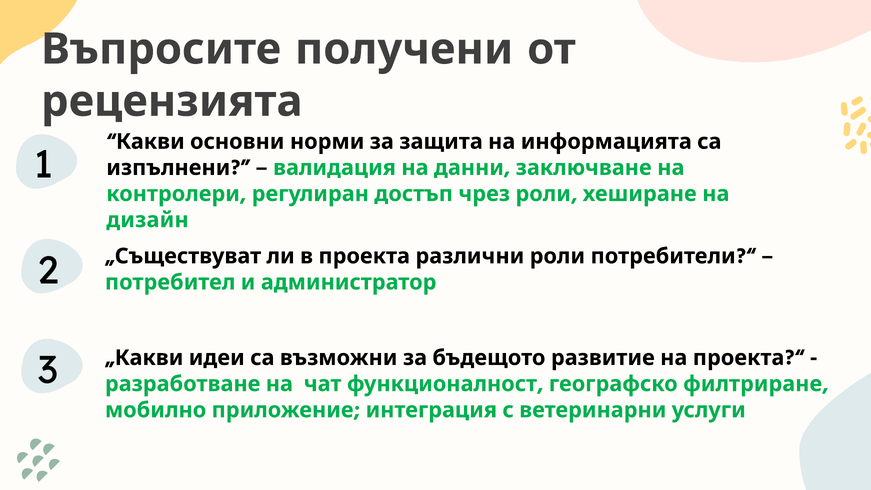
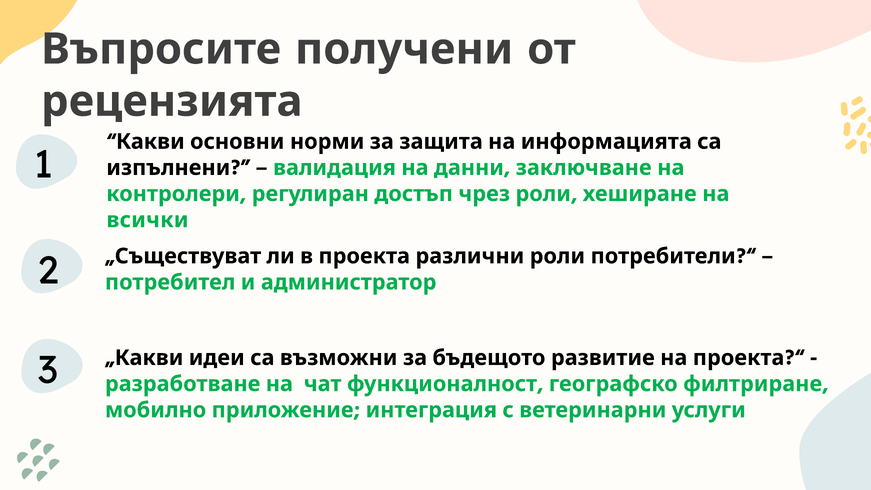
дизайн: дизайн -> всички (147, 220)
